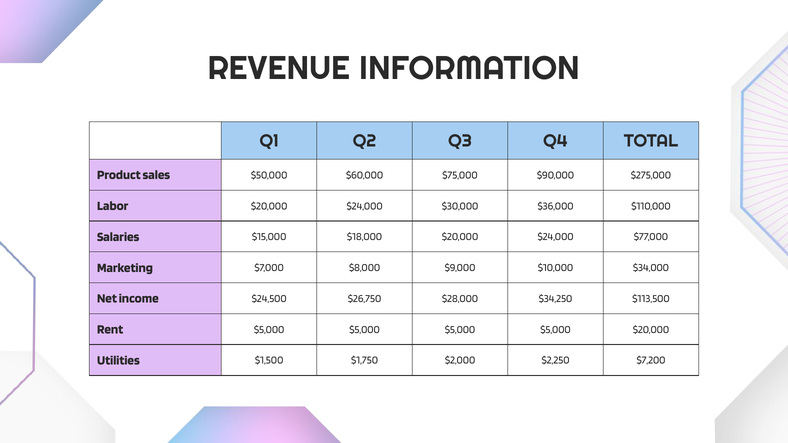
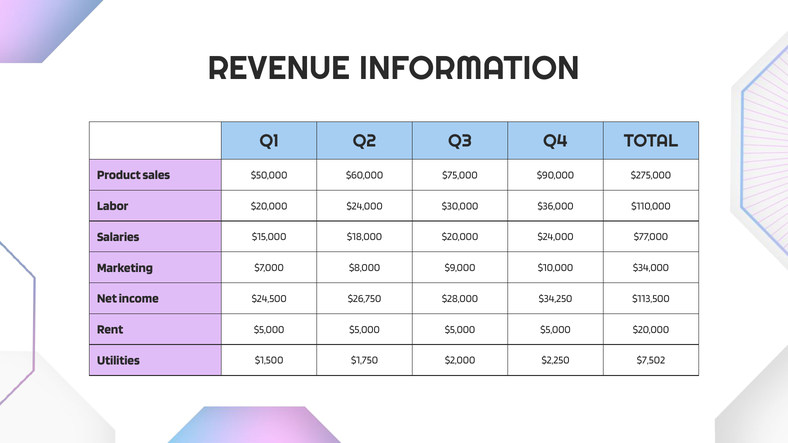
$7,200: $7,200 -> $7,502 (651, 361)
